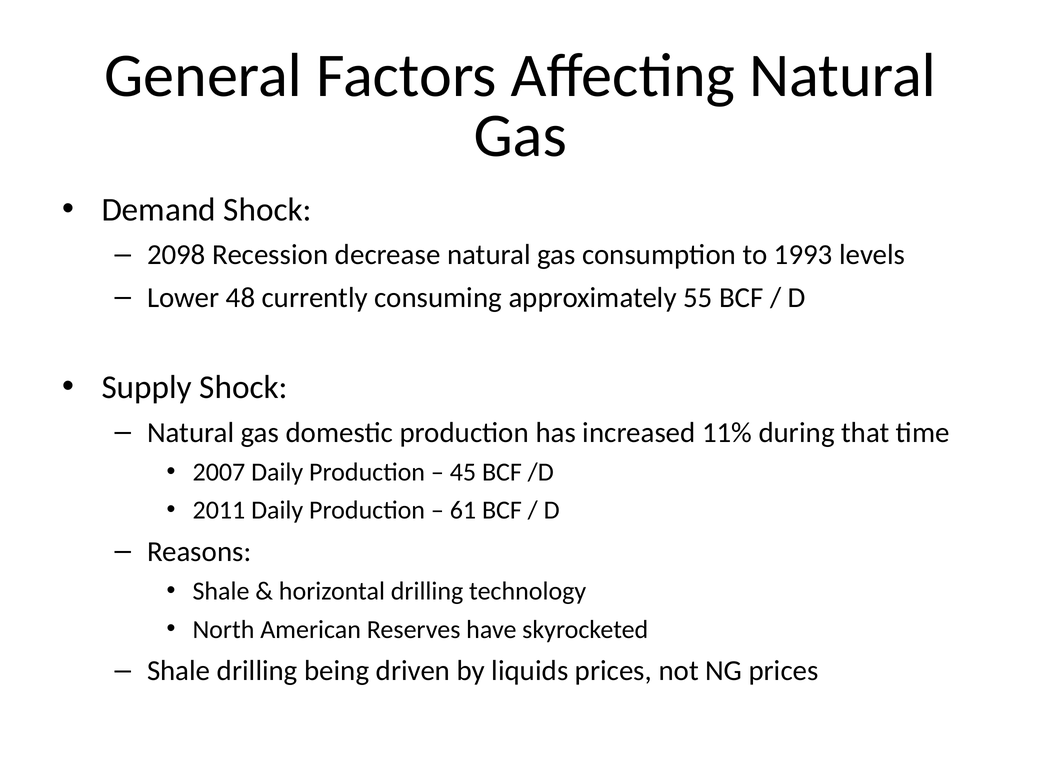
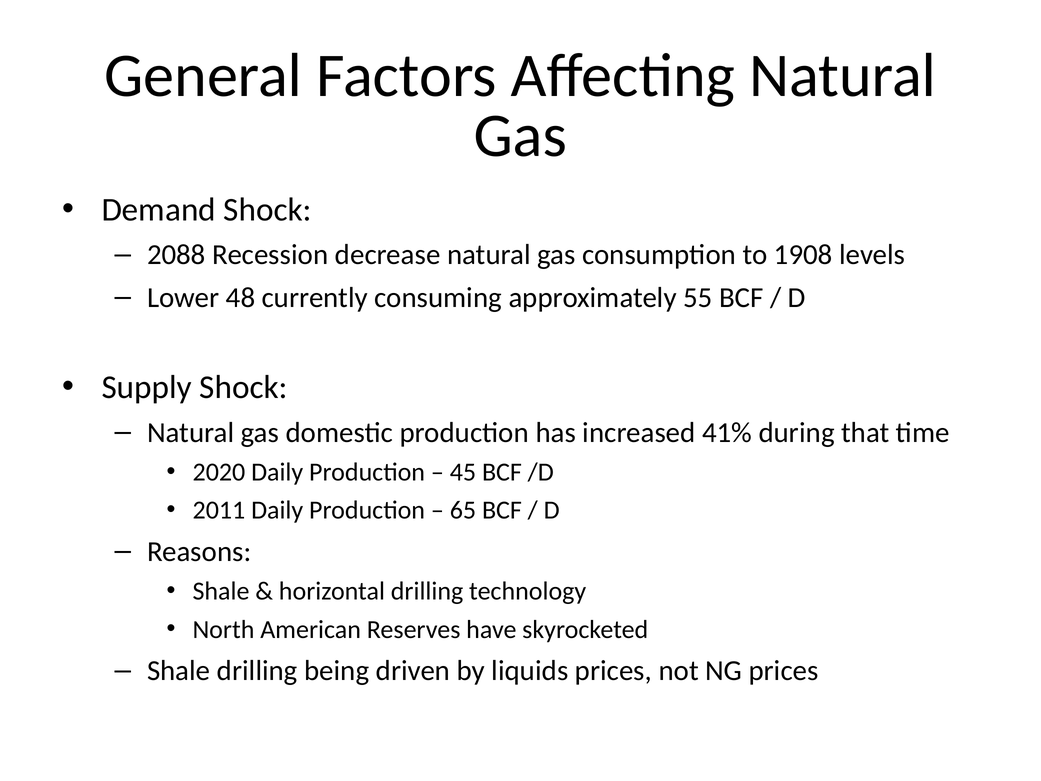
2098: 2098 -> 2088 (176, 255)
1993: 1993 -> 1908 (803, 255)
11%: 11% -> 41% (727, 432)
2007: 2007 -> 2020 (219, 472)
61: 61 -> 65 (463, 510)
